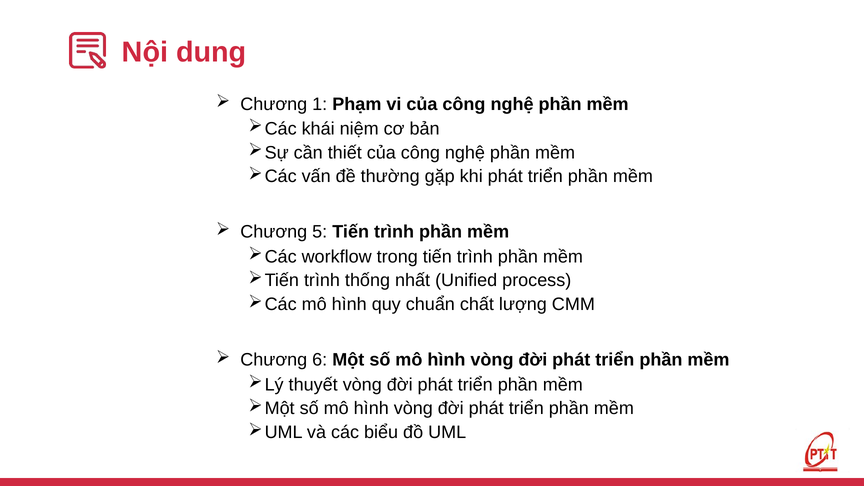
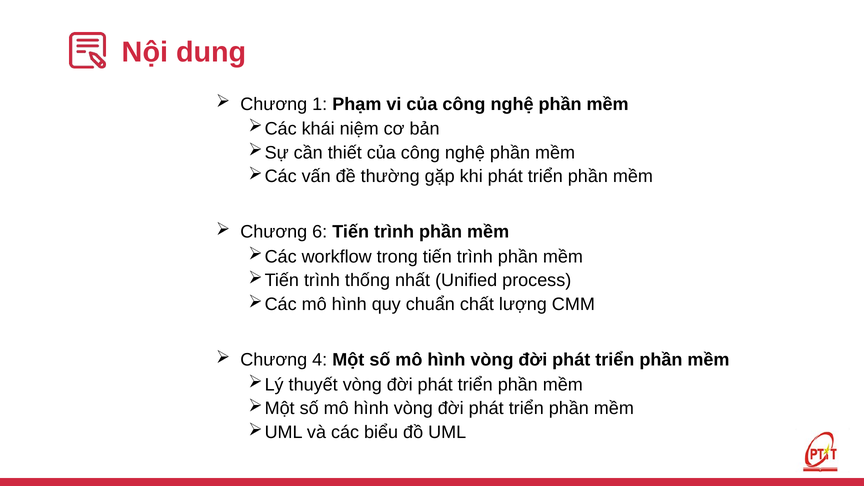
5: 5 -> 6 (320, 232)
6: 6 -> 4 (320, 360)
